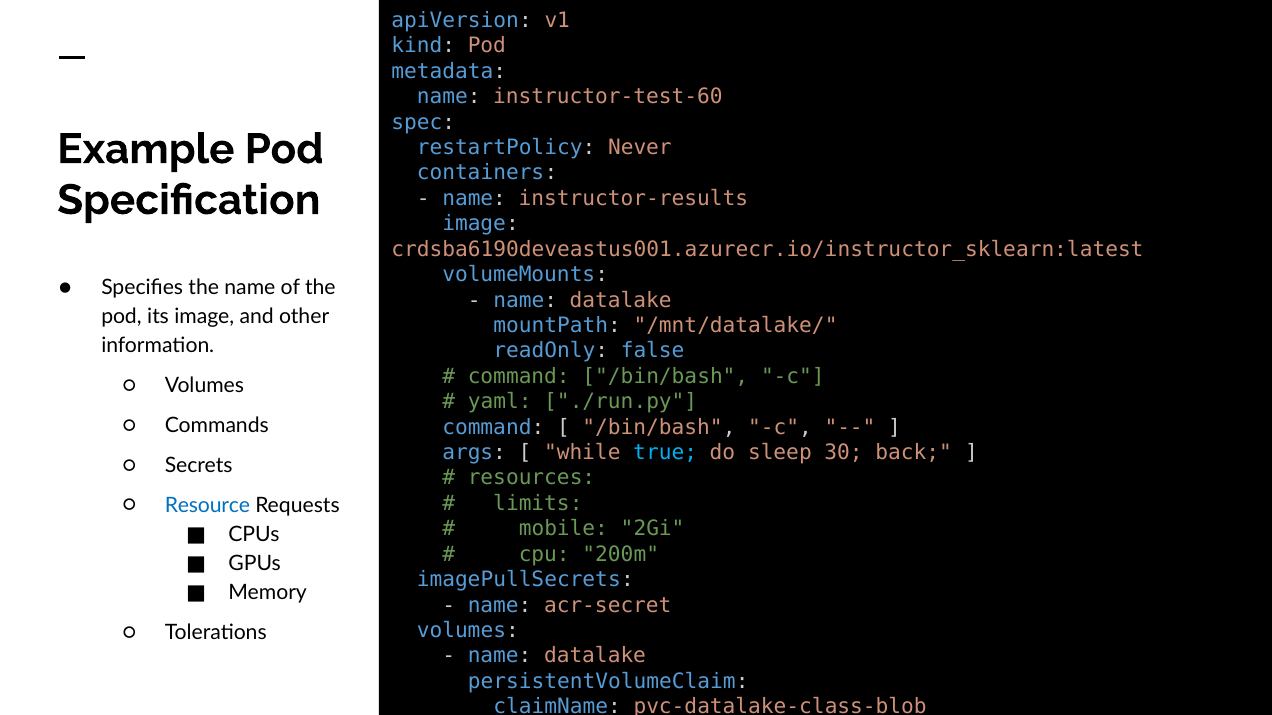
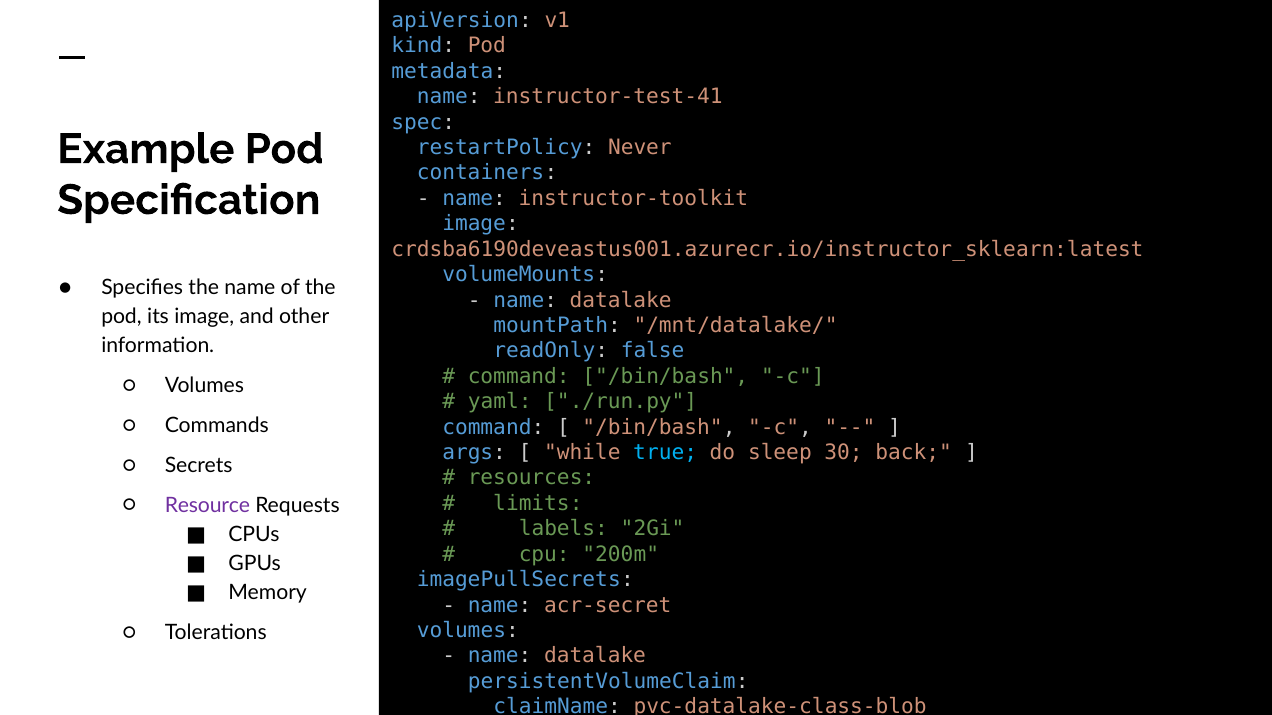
instructor-test-60: instructor-test-60 -> instructor-test-41 (608, 97)
instructor-results: instructor-results -> instructor-toolkit (633, 198)
Resource colour: blue -> purple (207, 506)
mobile: mobile -> labels (563, 529)
